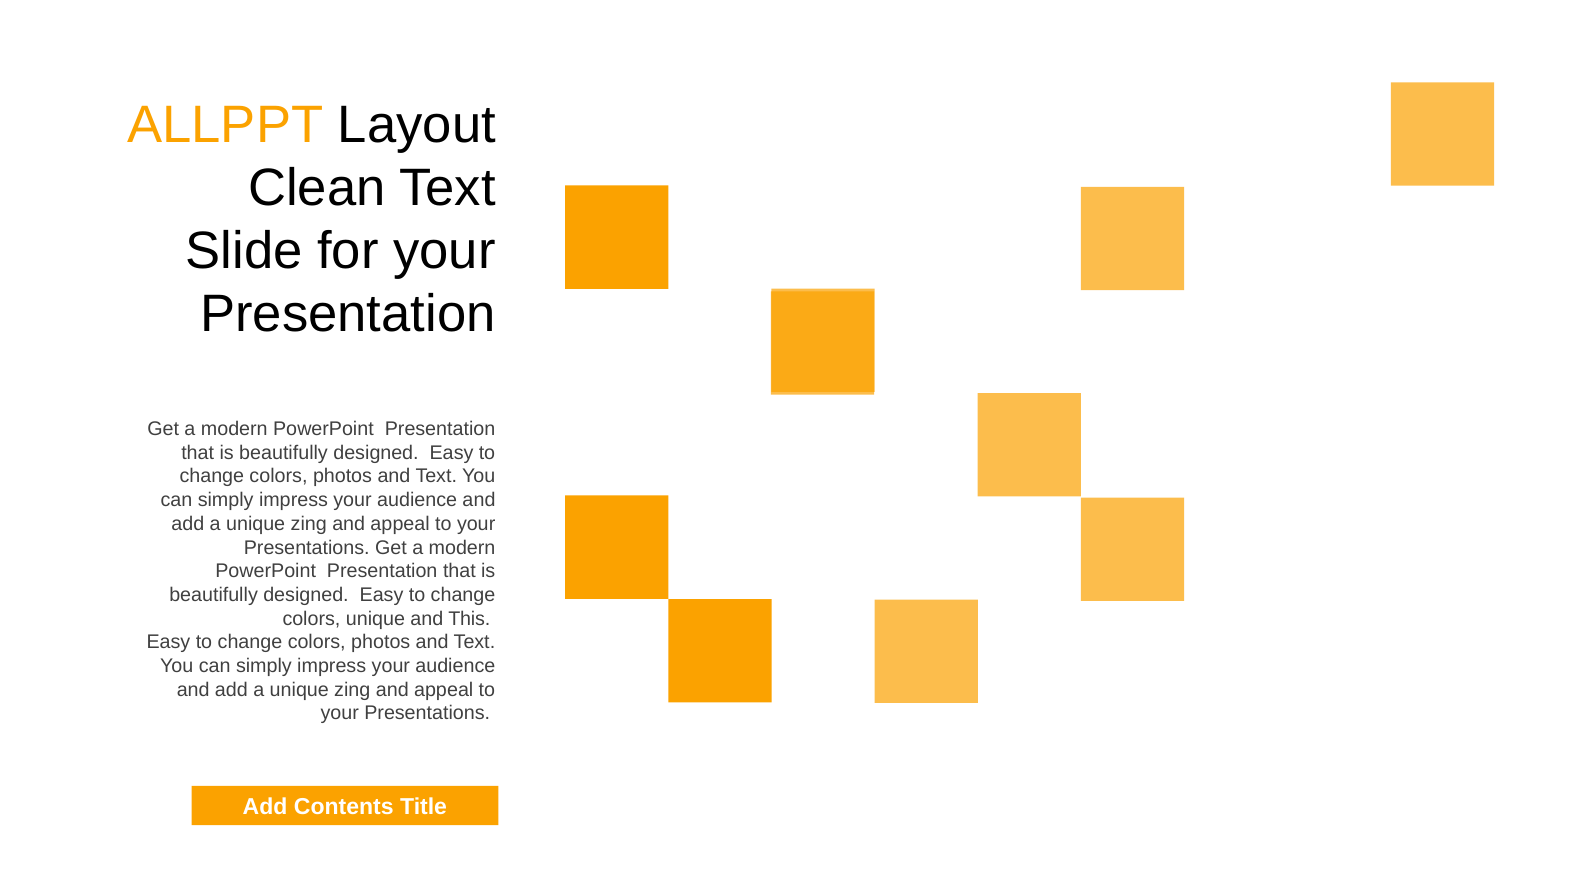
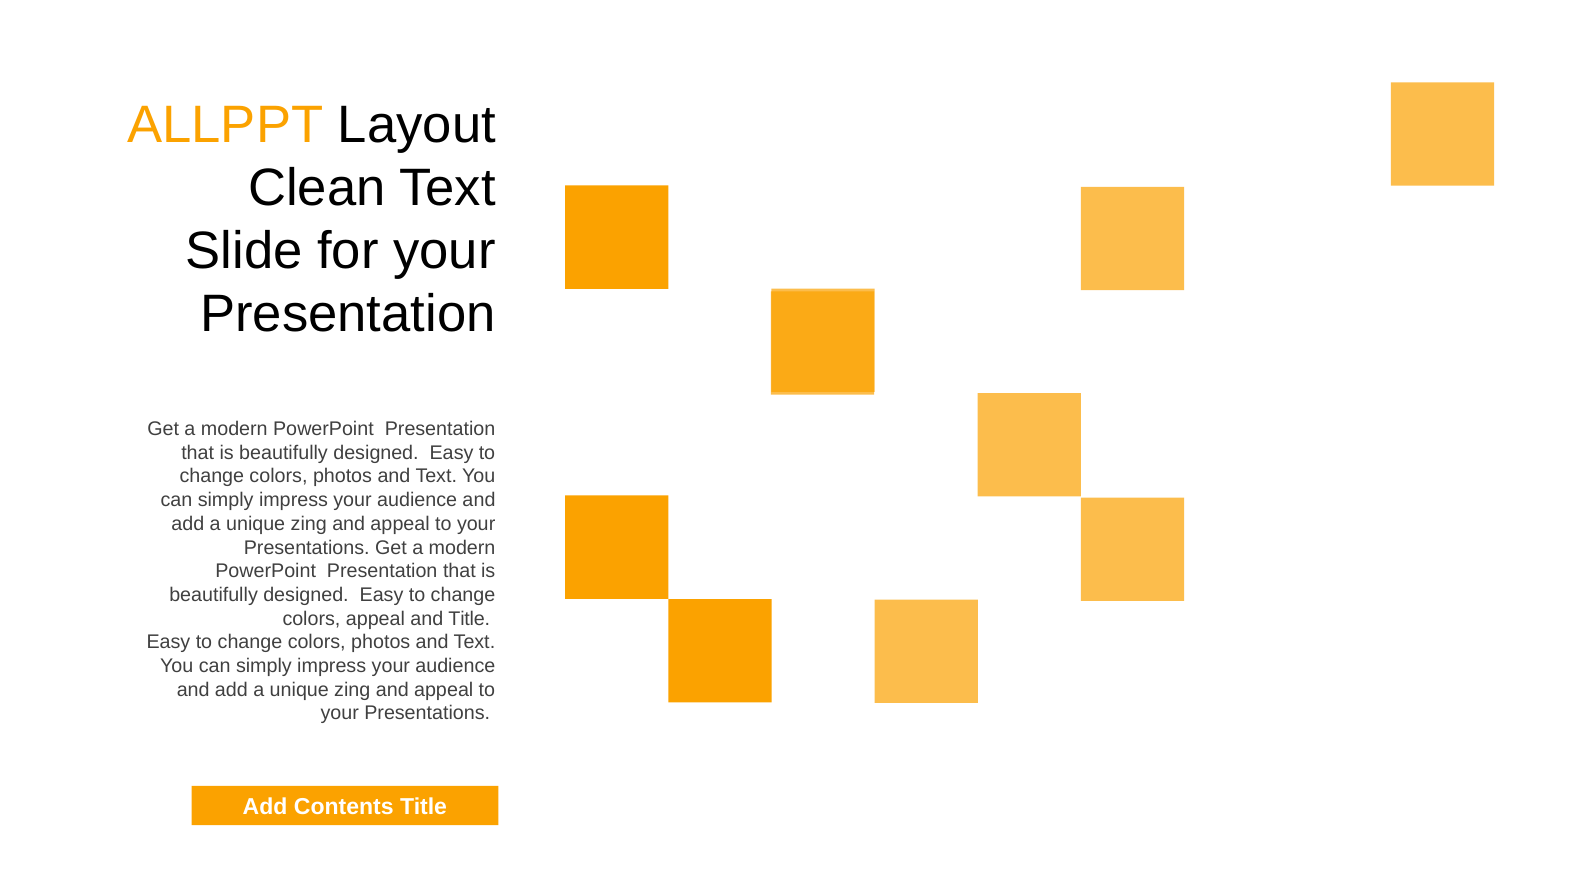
colors unique: unique -> appeal (375, 618)
and This: This -> Title (469, 618)
